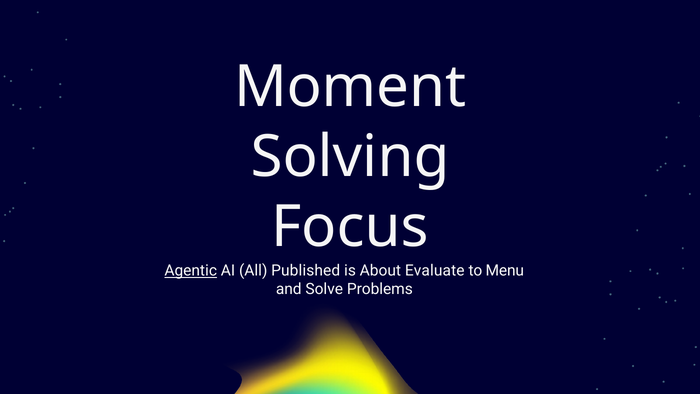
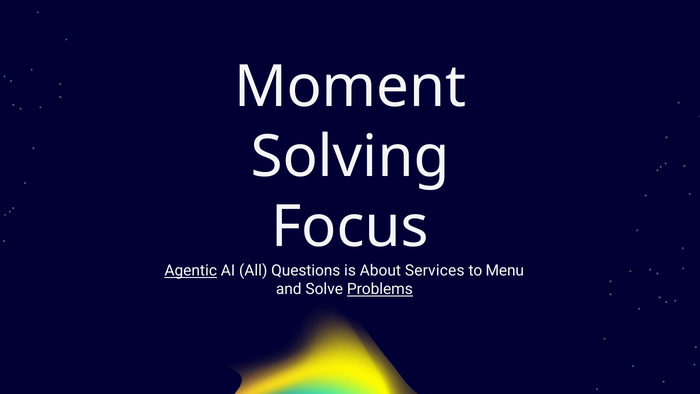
Published: Published -> Questions (306, 270)
Evaluate: Evaluate -> Services (435, 270)
Problems underline: none -> present (380, 289)
